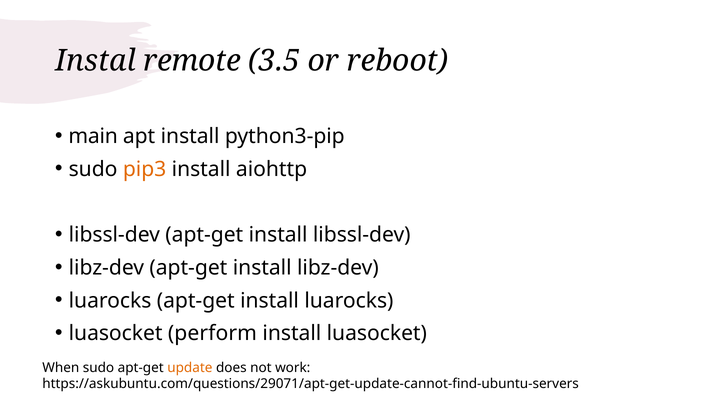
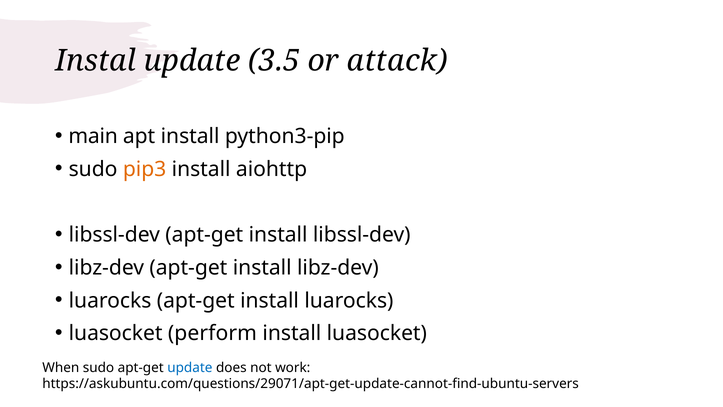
Instal remote: remote -> update (192, 61)
reboot: reboot -> attack (397, 61)
update colour: orange -> blue (190, 367)
